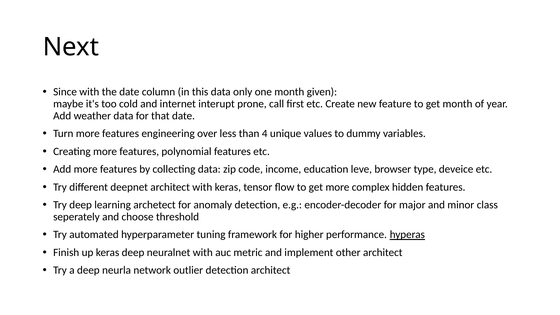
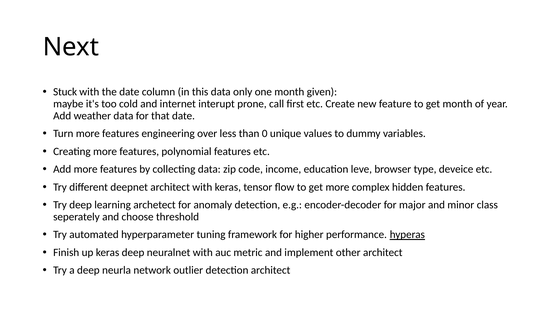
Since: Since -> Stuck (65, 92)
4: 4 -> 0 (265, 134)
